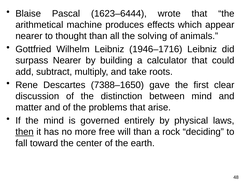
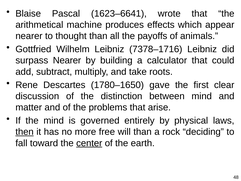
1623–6444: 1623–6444 -> 1623–6641 (119, 14)
solving: solving -> payoffs (152, 36)
1946–1716: 1946–1716 -> 7378–1716 (156, 49)
7388–1650: 7388–1650 -> 1780–1650 (117, 85)
center underline: none -> present (89, 143)
